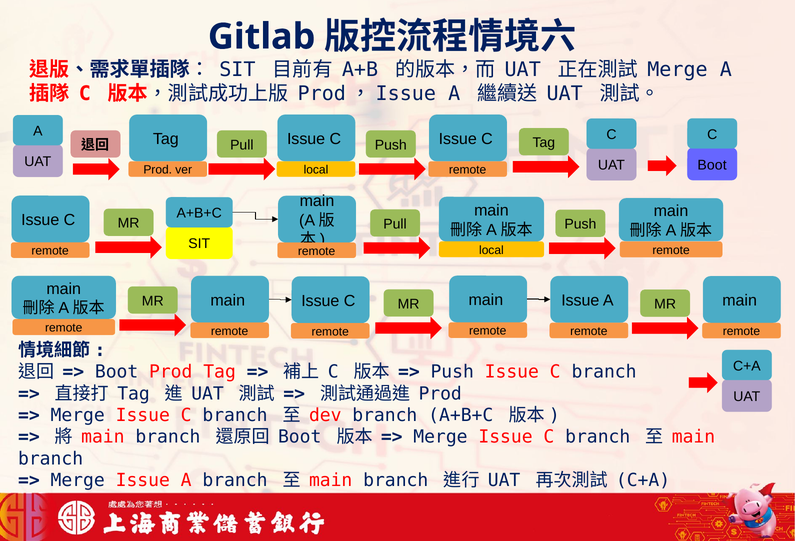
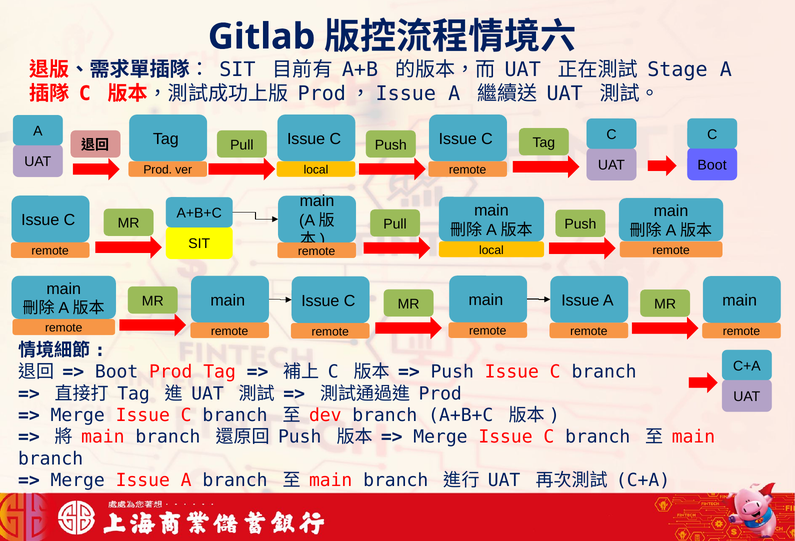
Merge: Merge -> Stage (677, 70)
Boot: Boot -> Push (300, 437)
